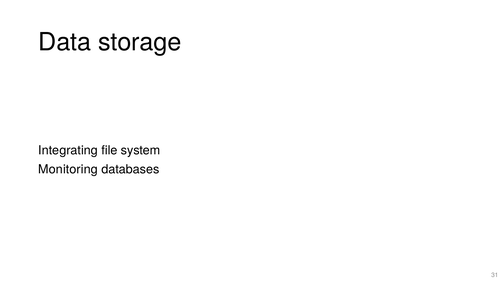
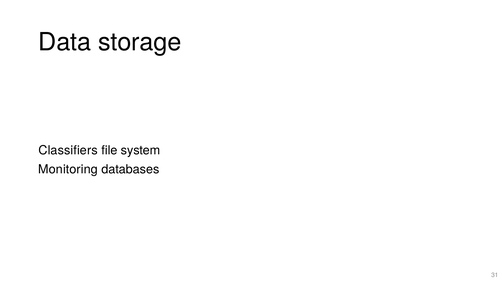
Integrating: Integrating -> Classifiers (68, 150)
